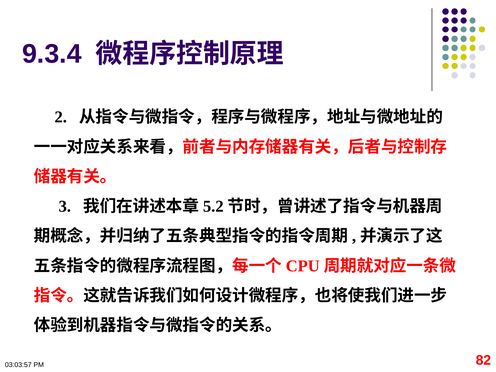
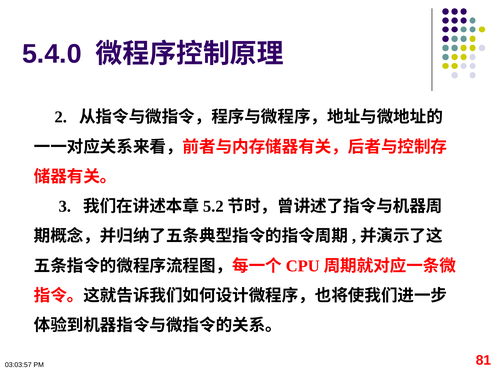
9.3.4: 9.3.4 -> 5.4.0 (52, 54)
82: 82 -> 81 (483, 360)
